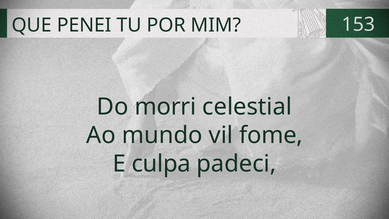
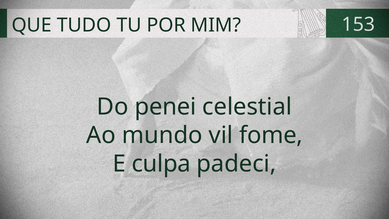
PENEI: PENEI -> TUDO (84, 25)
morri: morri -> penei (165, 107)
